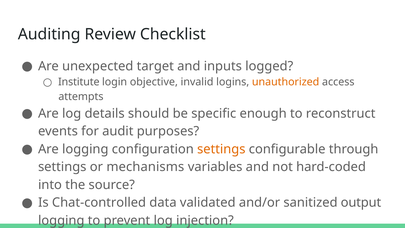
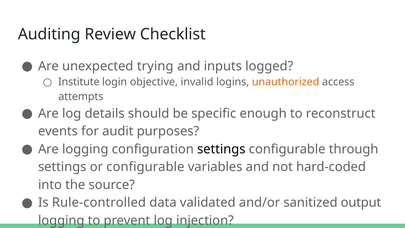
target: target -> trying (155, 66)
settings colour: orange -> black (221, 149)
or mechanisms: mechanisms -> configurable (145, 167)
Chat-controlled: Chat-controlled -> Rule-controlled (99, 202)
